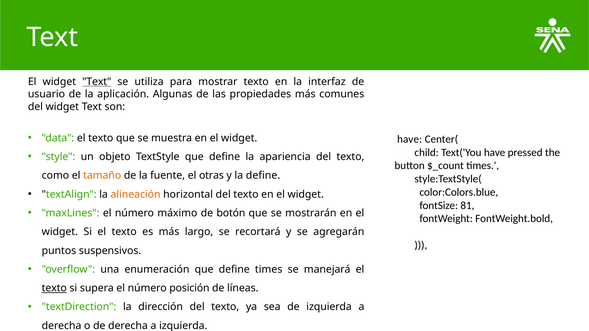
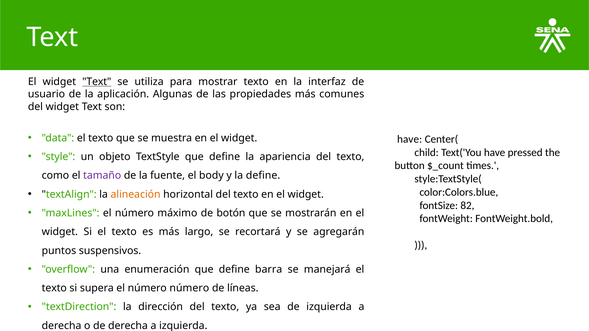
tamaño colour: orange -> purple (102, 176)
otras: otras -> body (211, 176)
81: 81 -> 82 (467, 206)
define times: times -> barra (269, 270)
texto underline: present -> none (54, 288)
número posición: posición -> número (189, 288)
